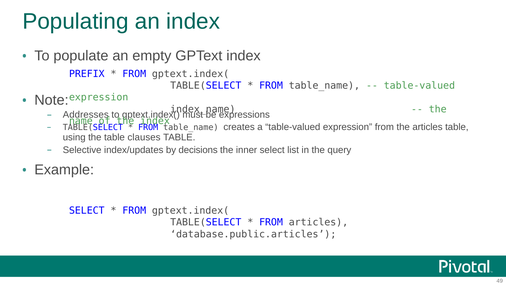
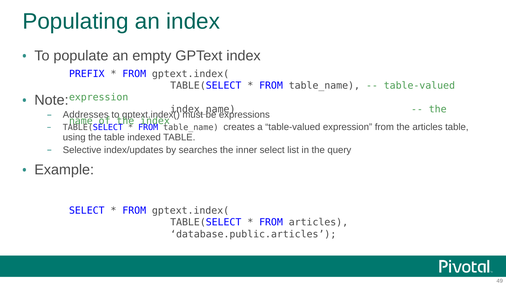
clauses: clauses -> indexed (144, 138)
decisions: decisions -> searches (198, 150)
